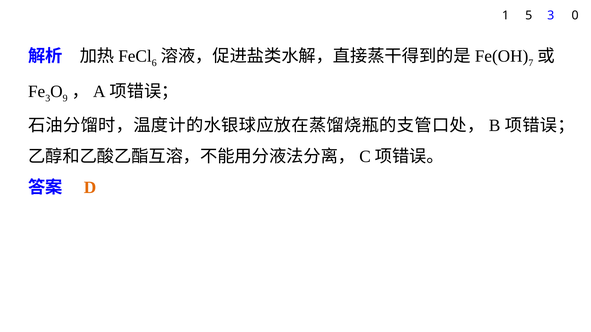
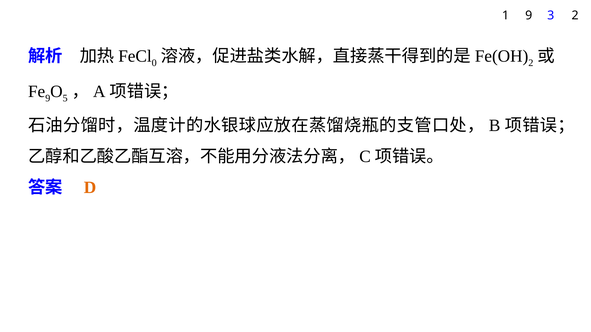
1 5: 5 -> 9 (529, 16)
3 0: 0 -> 2 (575, 16)
6: 6 -> 0 (154, 63)
7: 7 -> 2 (531, 63)
3: 3 -> 9 (48, 98)
9: 9 -> 5 (65, 98)
